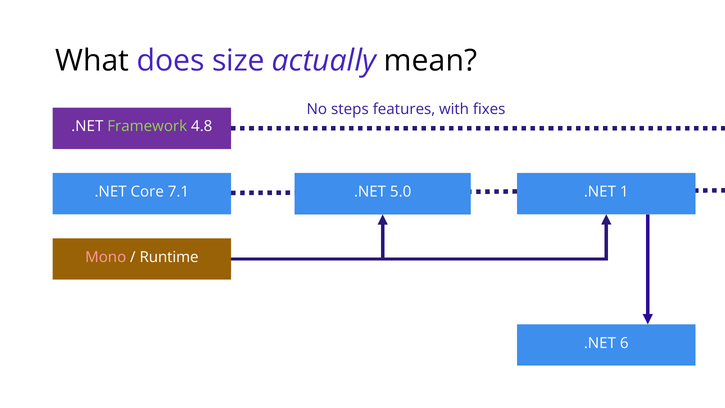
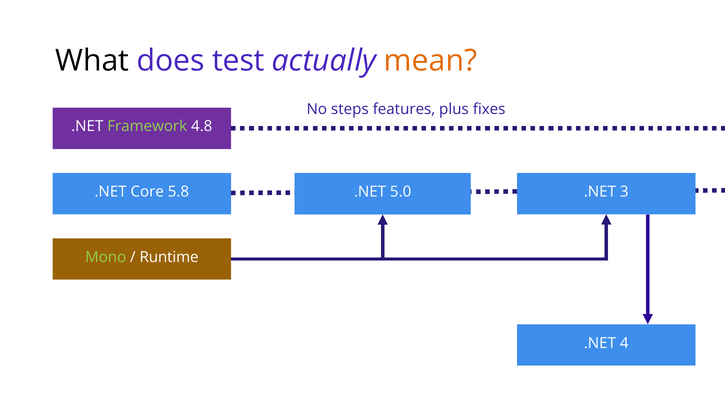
size: size -> test (238, 61)
mean colour: black -> orange (430, 61)
with: with -> plus (454, 109)
7.1: 7.1 -> 5.8 (178, 192)
1: 1 -> 3 (624, 192)
Mono colour: pink -> light green (106, 257)
6: 6 -> 4 (624, 343)
